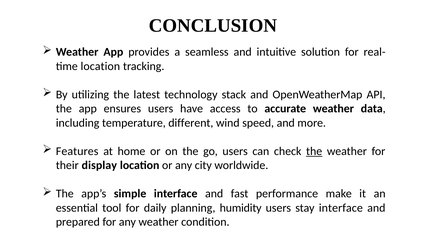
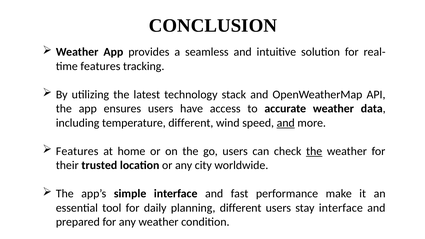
location: location -> features (100, 66)
and underline: none -> present (286, 123)
display: display -> trusted (99, 165)
planning humidity: humidity -> different (241, 208)
